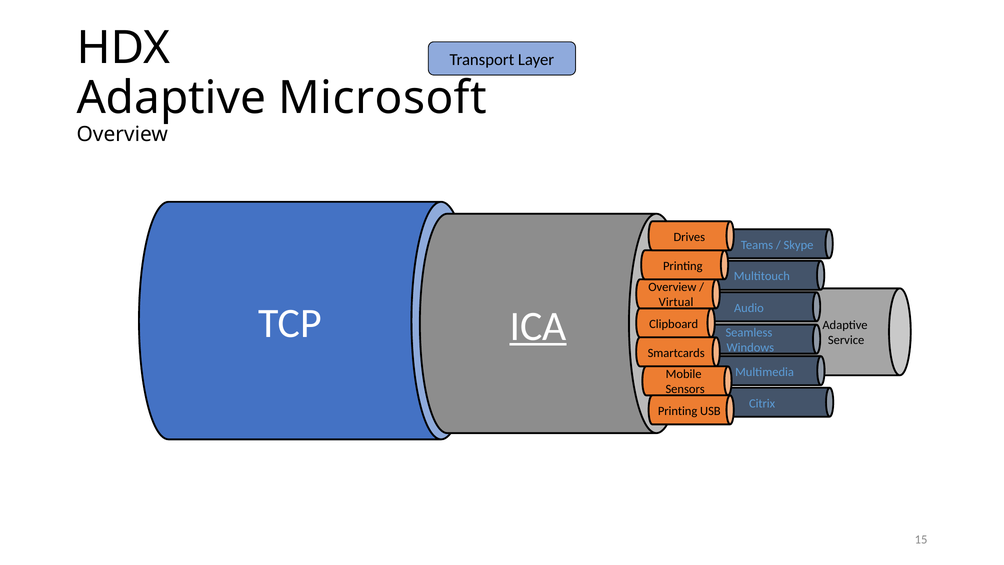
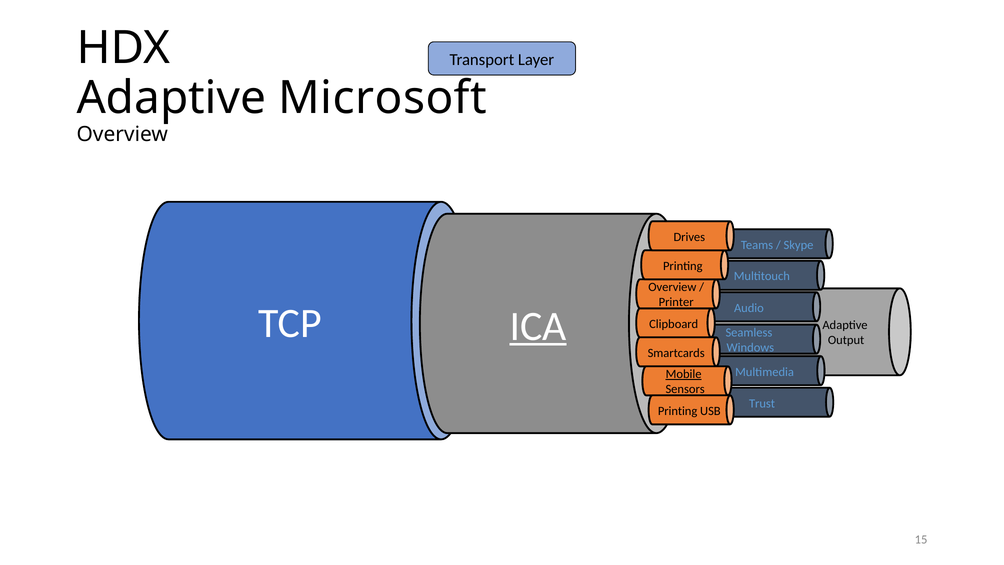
Virtual: Virtual -> Printer (676, 302)
Service: Service -> Output (846, 340)
Mobile underline: none -> present (684, 374)
Citrix: Citrix -> Trust (762, 403)
